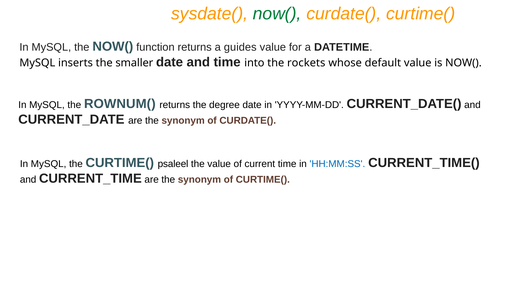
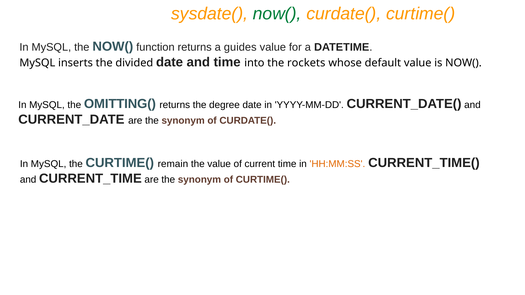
smaller: smaller -> divided (134, 63)
ROWNUM(: ROWNUM( -> OMITTING( (120, 104)
psaleel: psaleel -> remain (173, 164)
HH:MM:SS colour: blue -> orange (337, 164)
